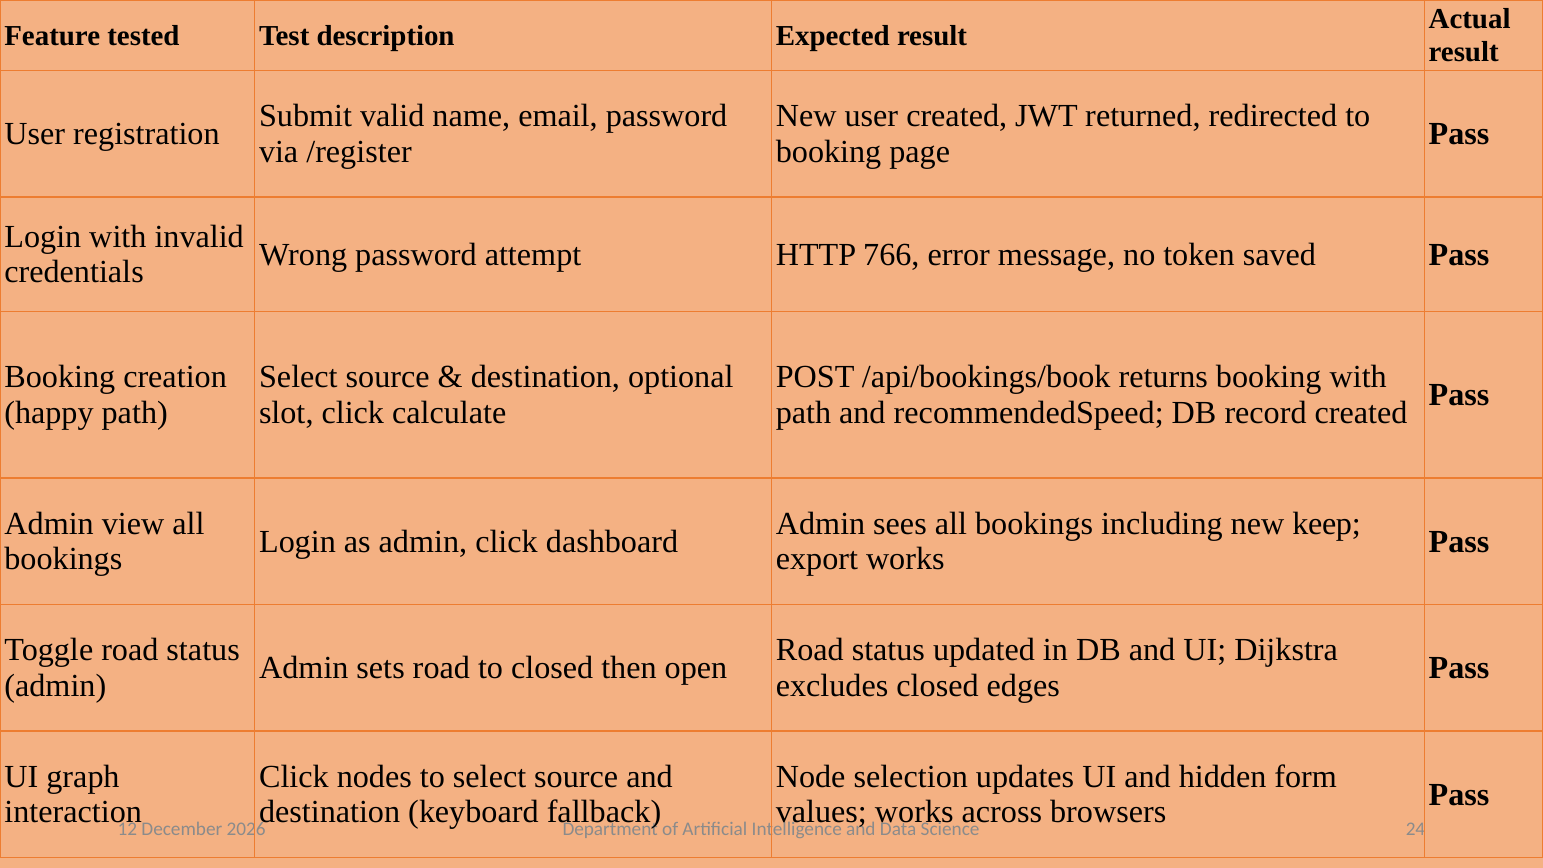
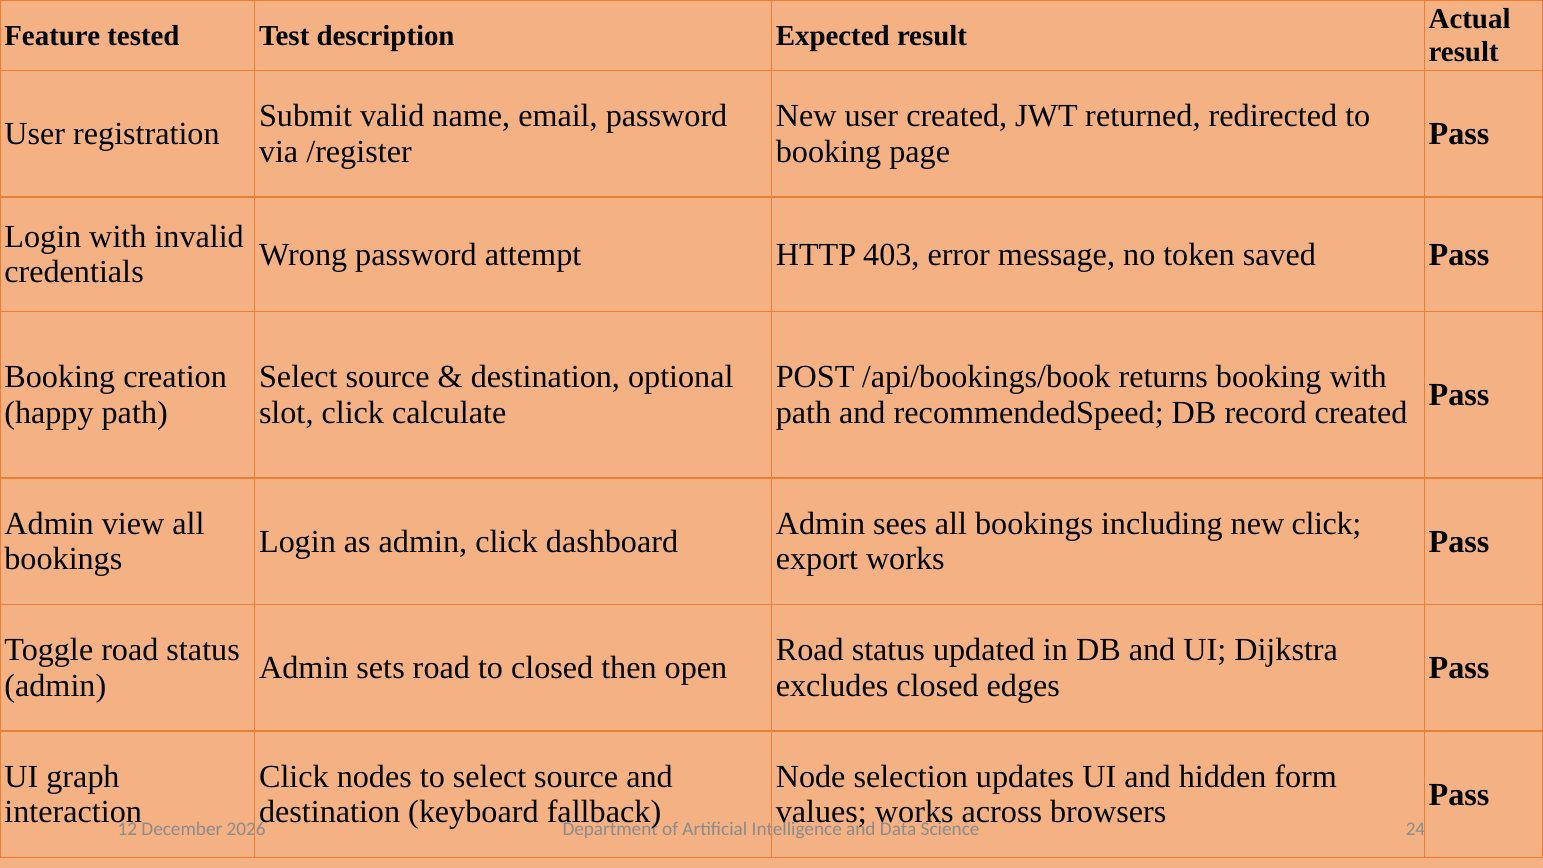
766: 766 -> 403 (891, 254)
new keep: keep -> click (1326, 524)
